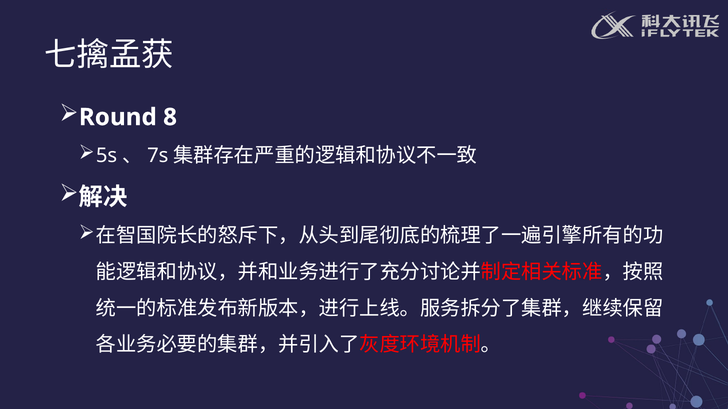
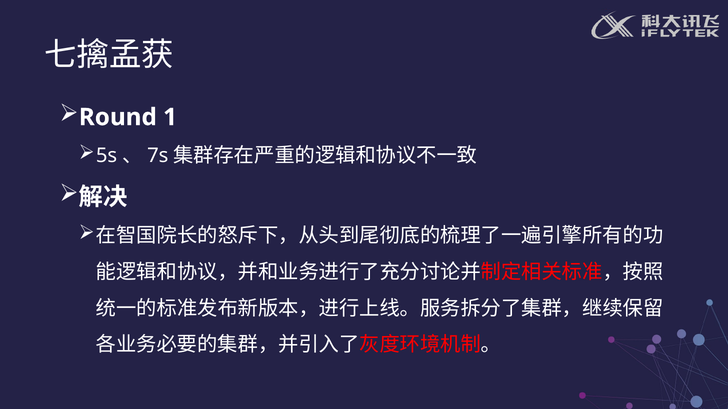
8: 8 -> 1 (170, 117)
